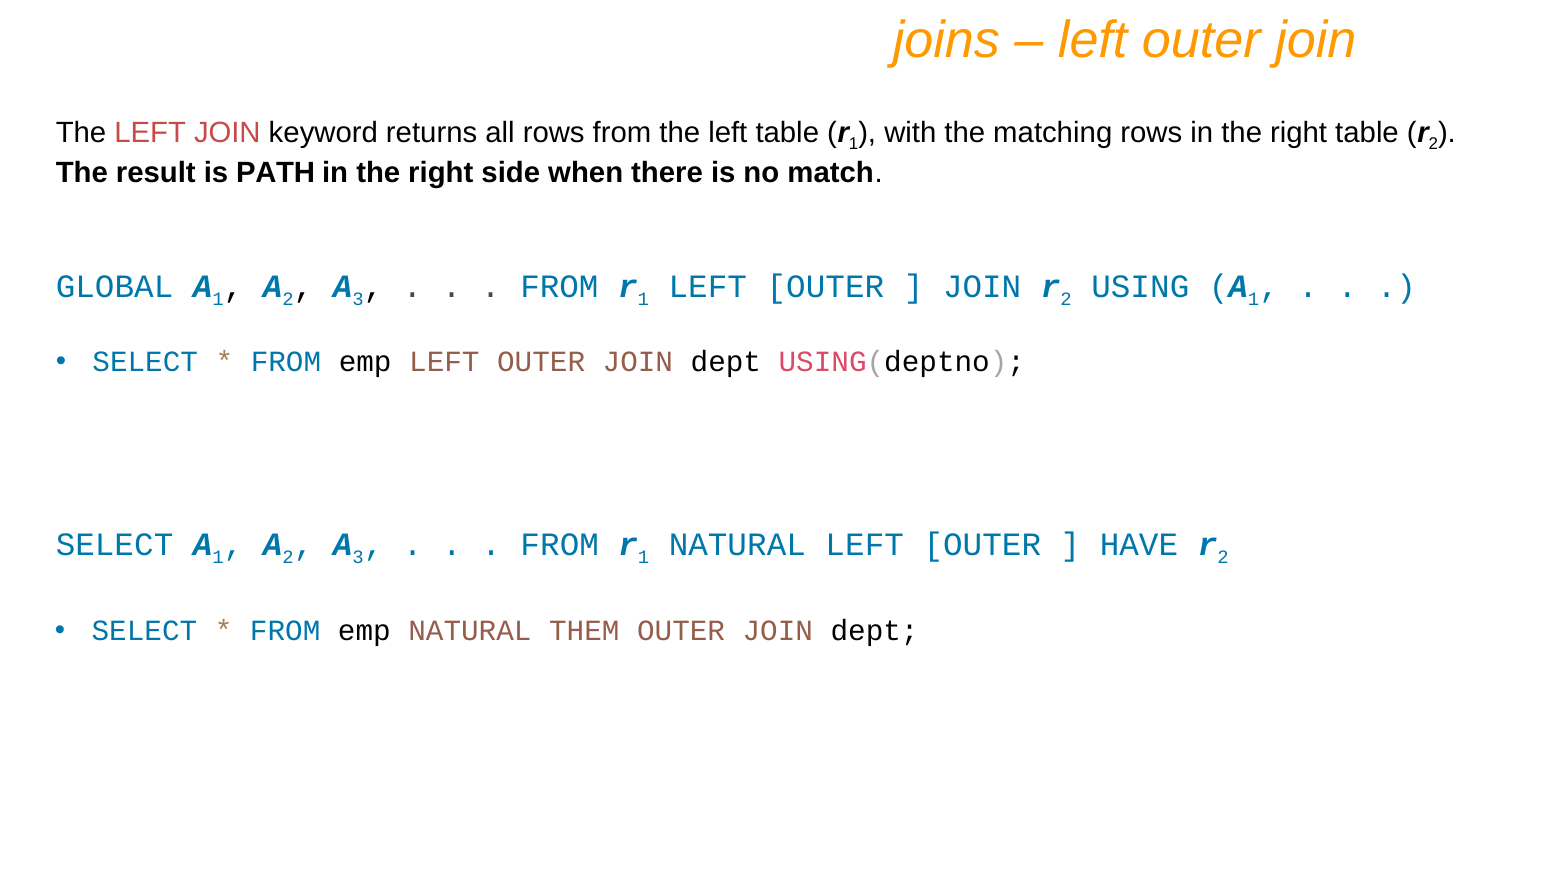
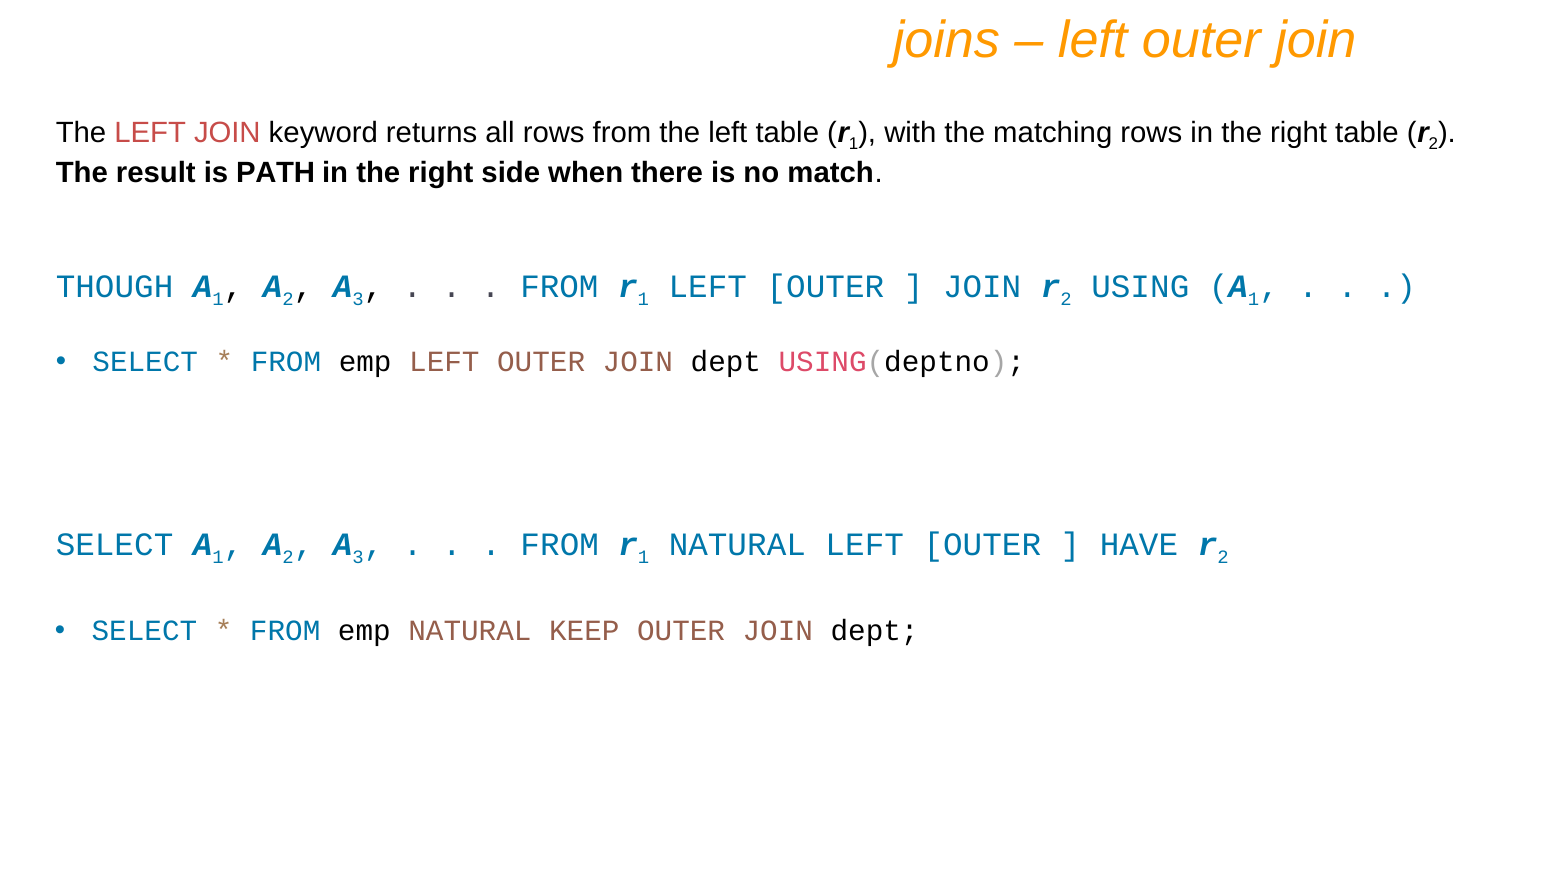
GLOBAL: GLOBAL -> THOUGH (115, 287)
THEM: THEM -> KEEP (584, 631)
